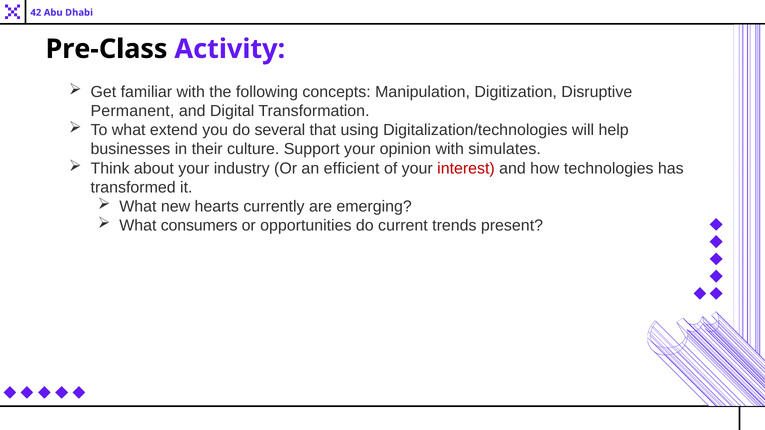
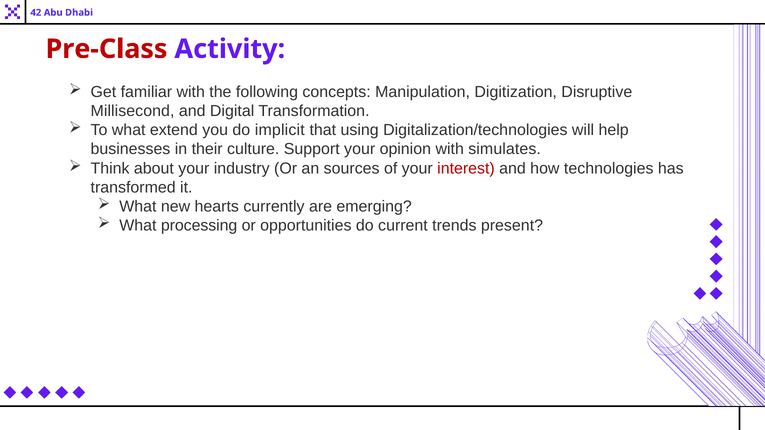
Pre-Class colour: black -> red (106, 49)
Permanent: Permanent -> Millisecond (133, 111)
several: several -> implicit (280, 130)
efficient: efficient -> sources (352, 168)
consumers: consumers -> processing (199, 226)
